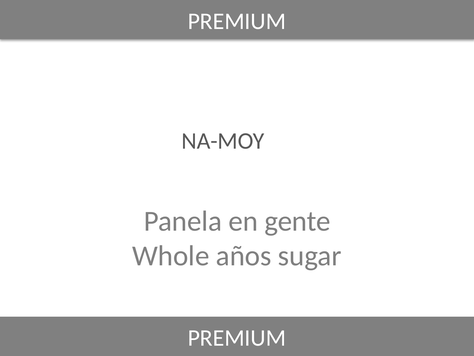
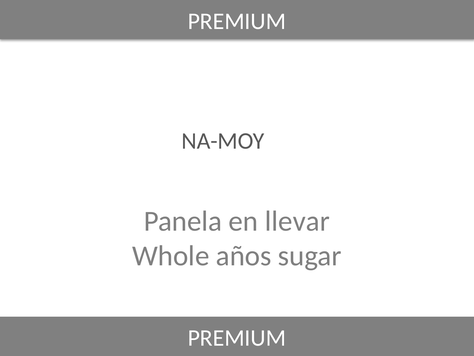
gente: gente -> llevar (297, 221)
